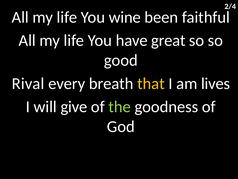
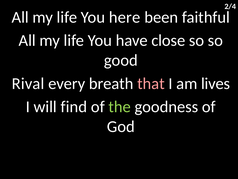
wine: wine -> here (125, 17)
great: great -> close (168, 40)
that colour: yellow -> pink (151, 83)
give: give -> find (74, 106)
